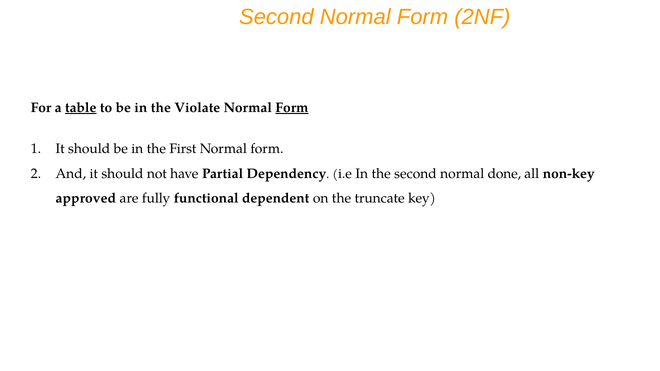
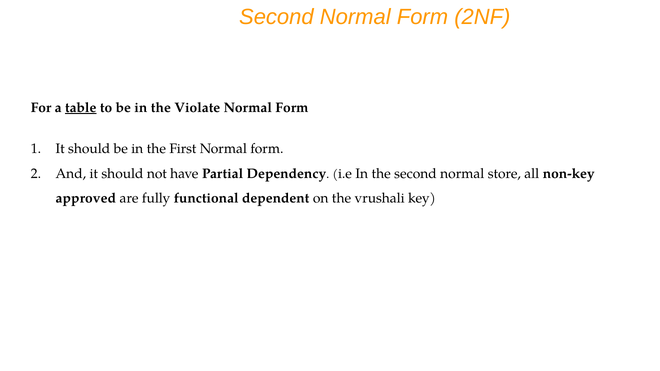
Form underline: present -> none (292, 108)
done: done -> store (504, 174)
truncate: truncate -> vrushali (380, 198)
